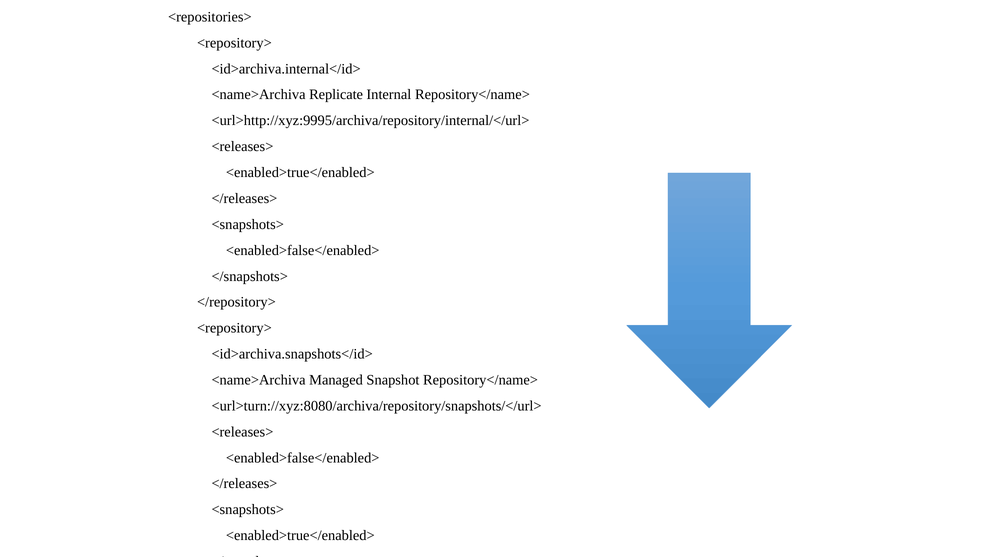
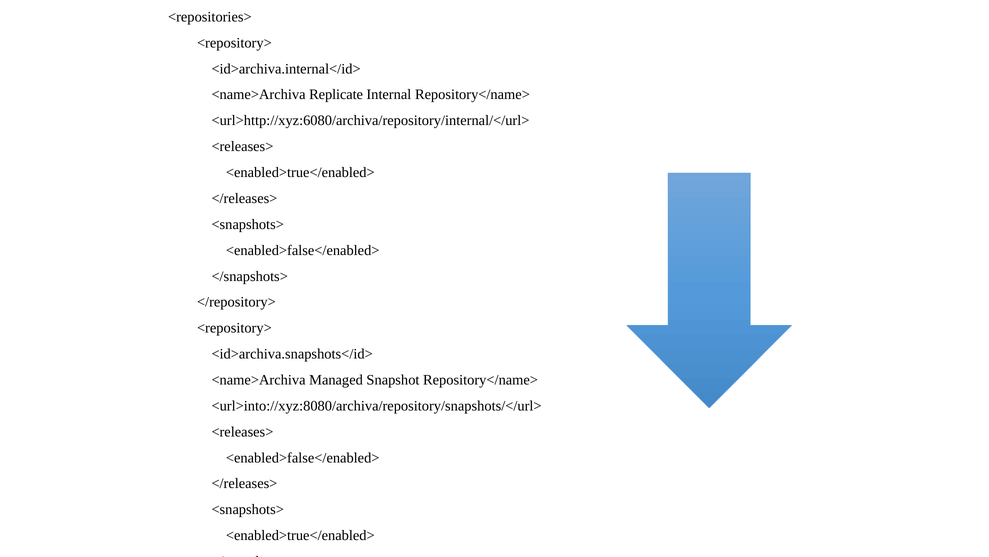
<url>http://xyz:9995/archiva/repository/internal/</url>: <url>http://xyz:9995/archiva/repository/internal/</url> -> <url>http://xyz:6080/archiva/repository/internal/</url> (370, 120)
<url>turn://xyz:8080/archiva/repository/snapshots/</url>: <url>turn://xyz:8080/archiva/repository/snapshots/</url> -> <url>into://xyz:8080/archiva/repository/snapshots/</url> (377, 405)
